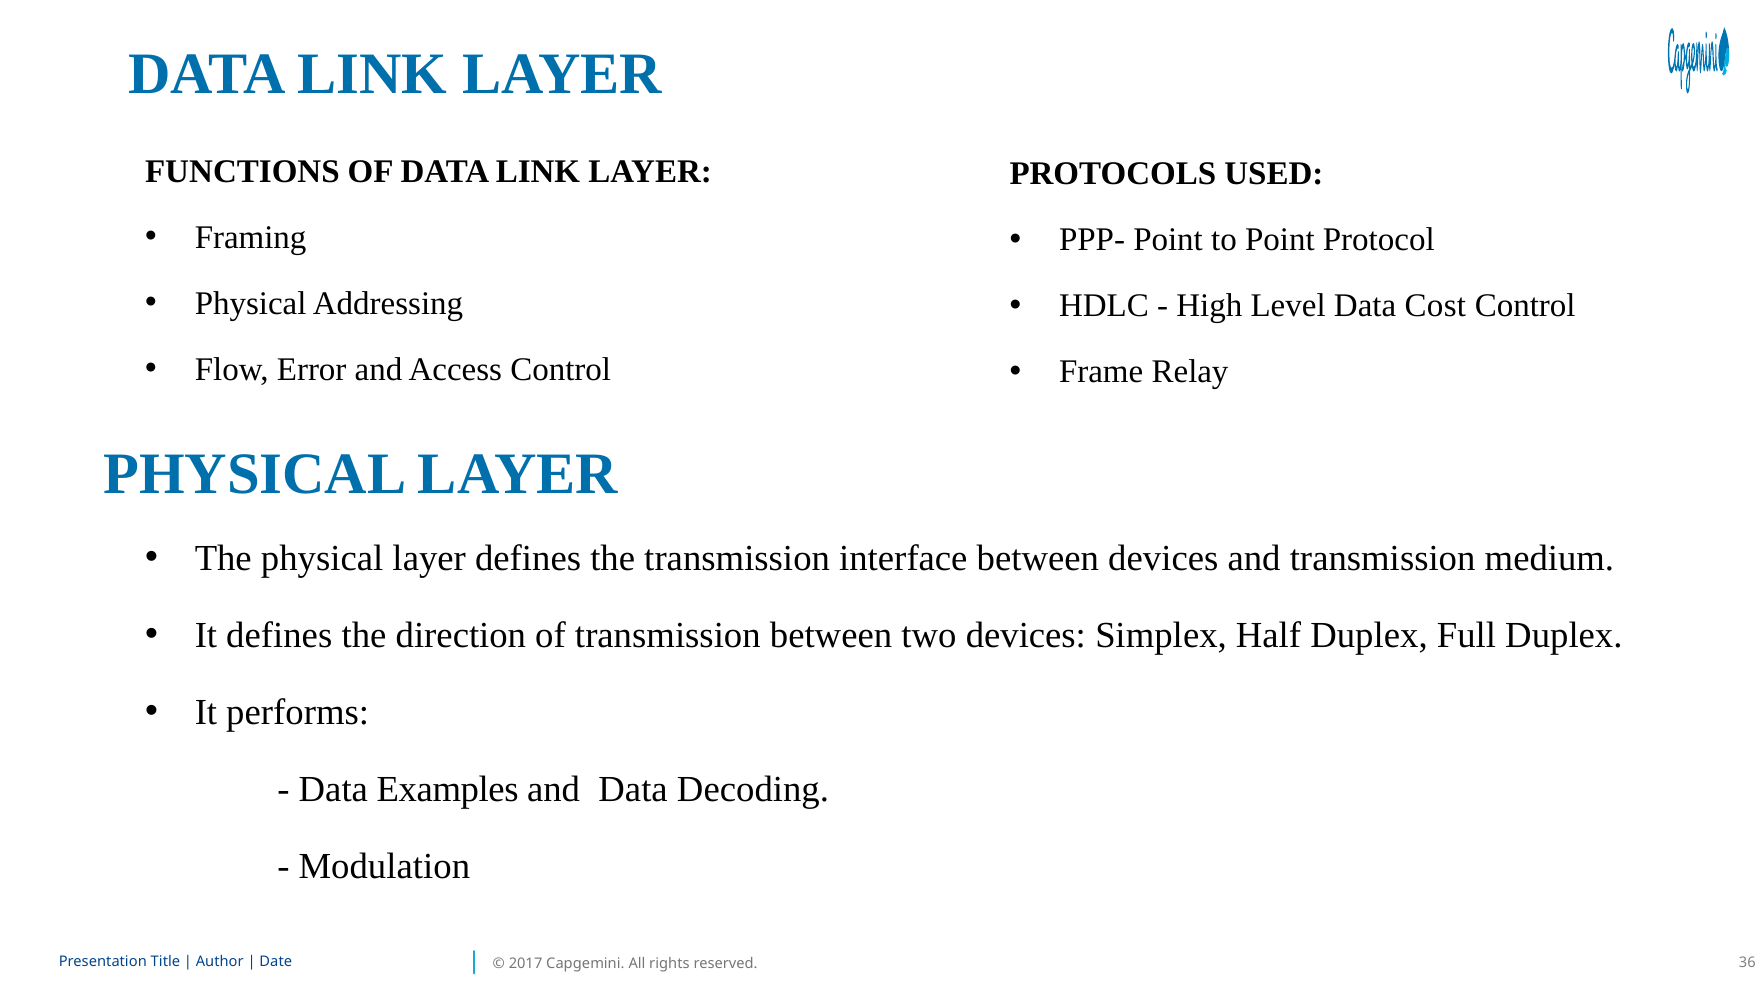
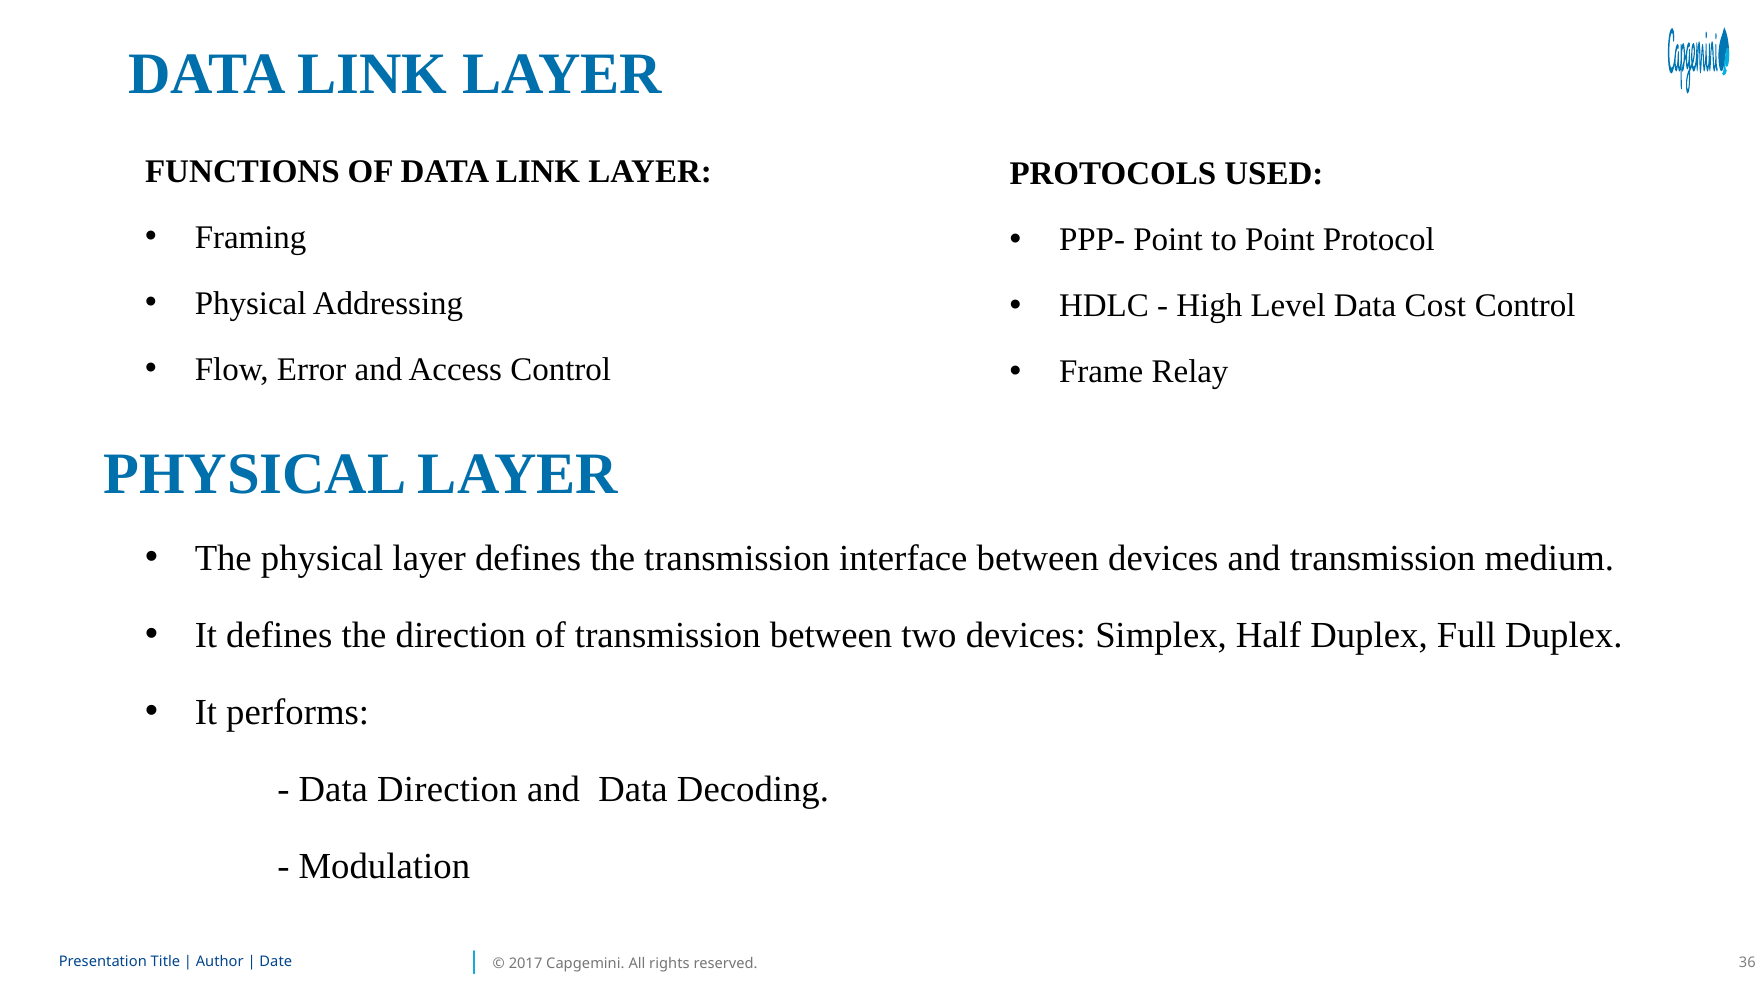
Data Examples: Examples -> Direction (447, 790)
